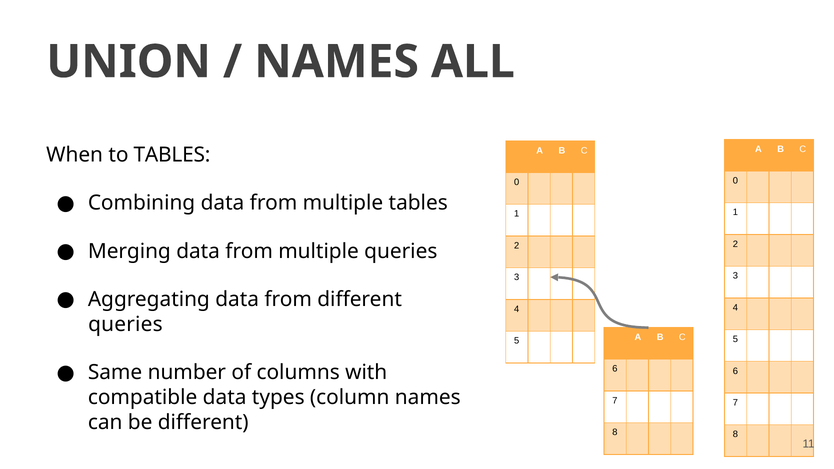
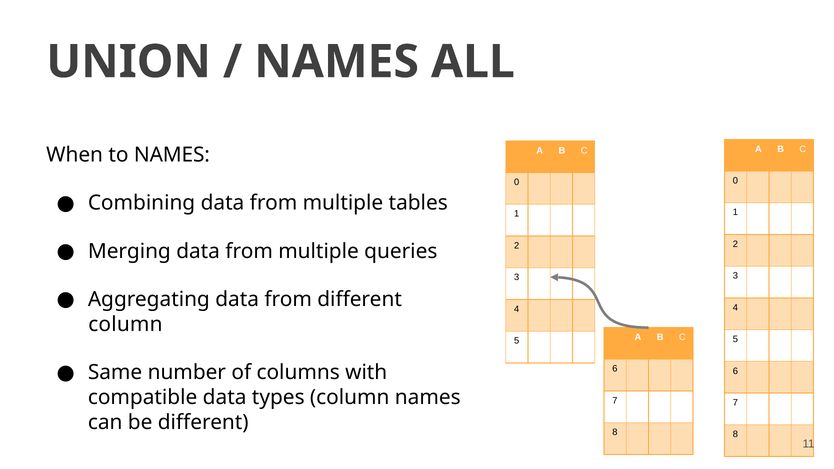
to TABLES: TABLES -> NAMES (172, 155)
queries: queries -> column (125, 324)
